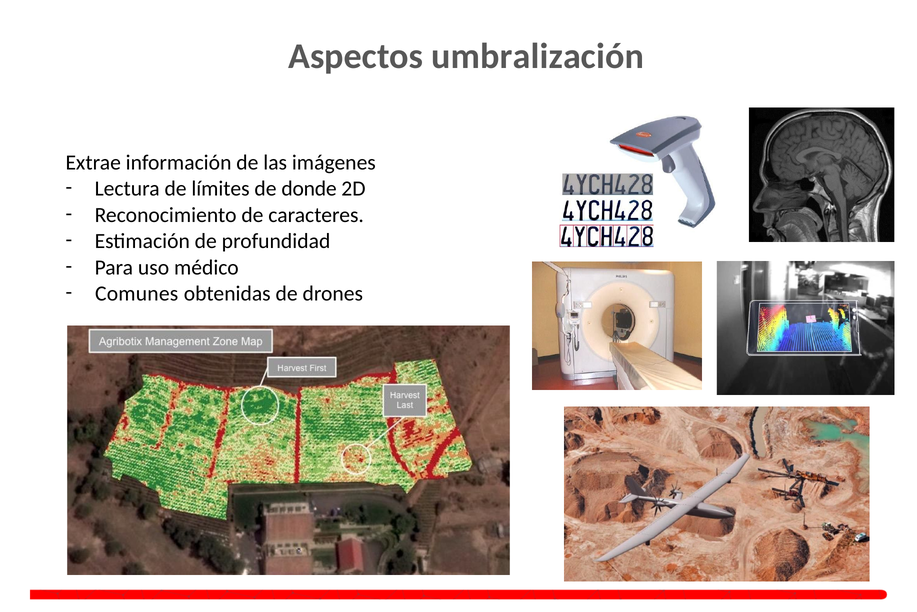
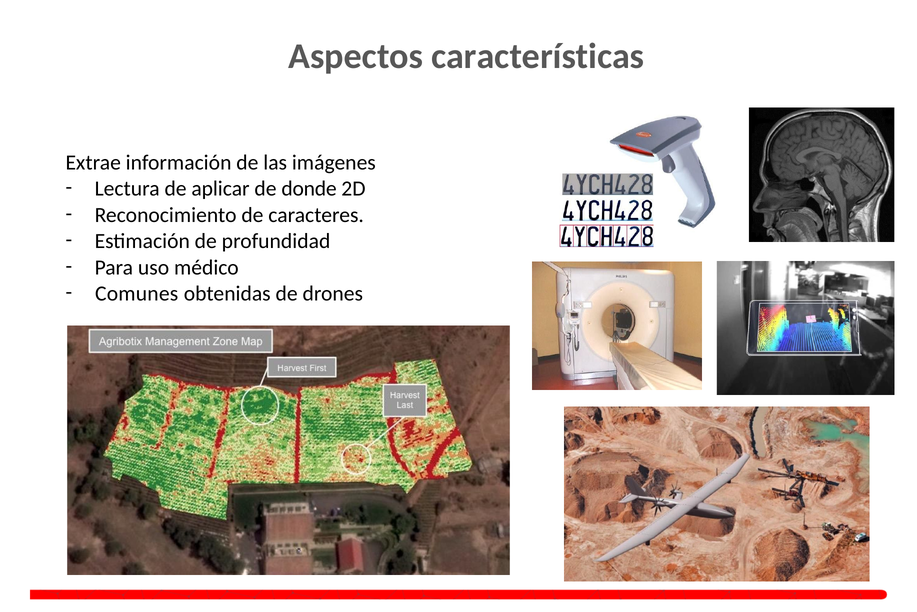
umbralización: umbralización -> características (538, 56)
límites: límites -> aplicar (221, 189)
